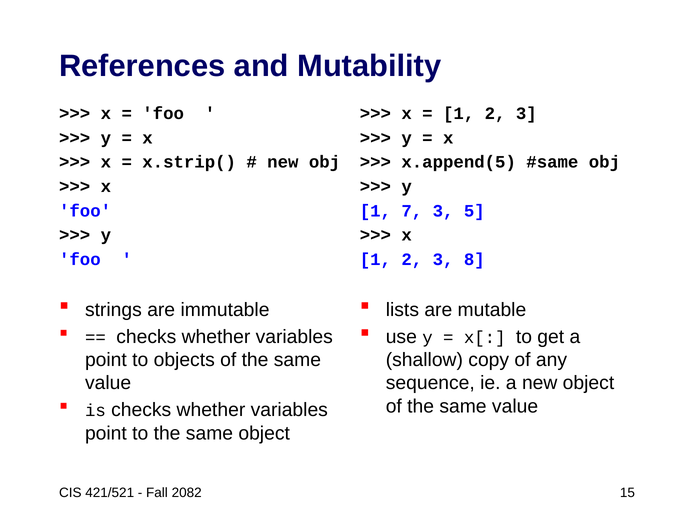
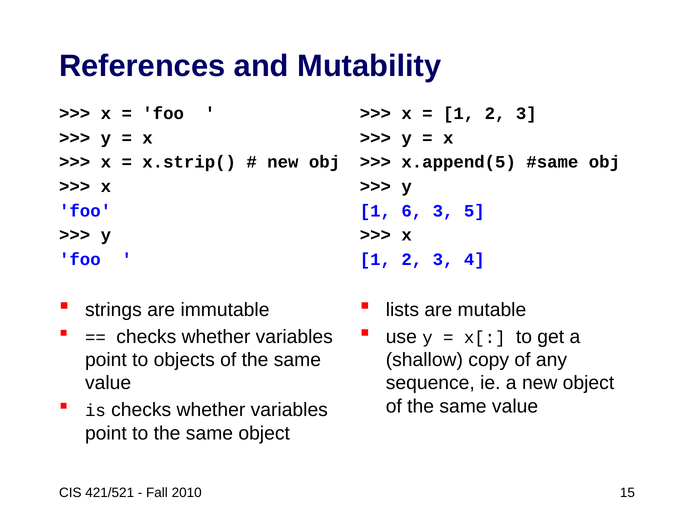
7: 7 -> 6 (412, 211)
8: 8 -> 4 (474, 259)
2082: 2082 -> 2010 (187, 493)
